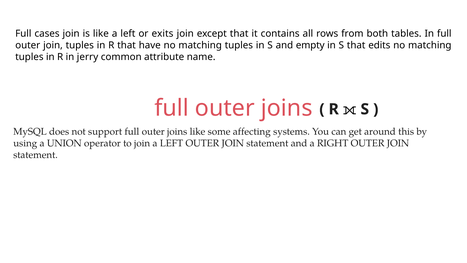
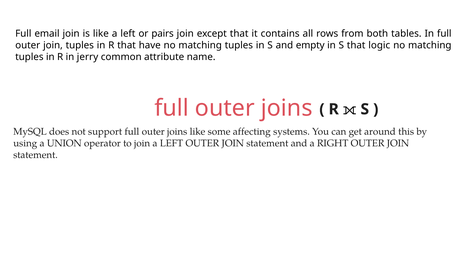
cases: cases -> email (47, 34)
exits: exits -> pairs (163, 34)
edits: edits -> logic (379, 45)
